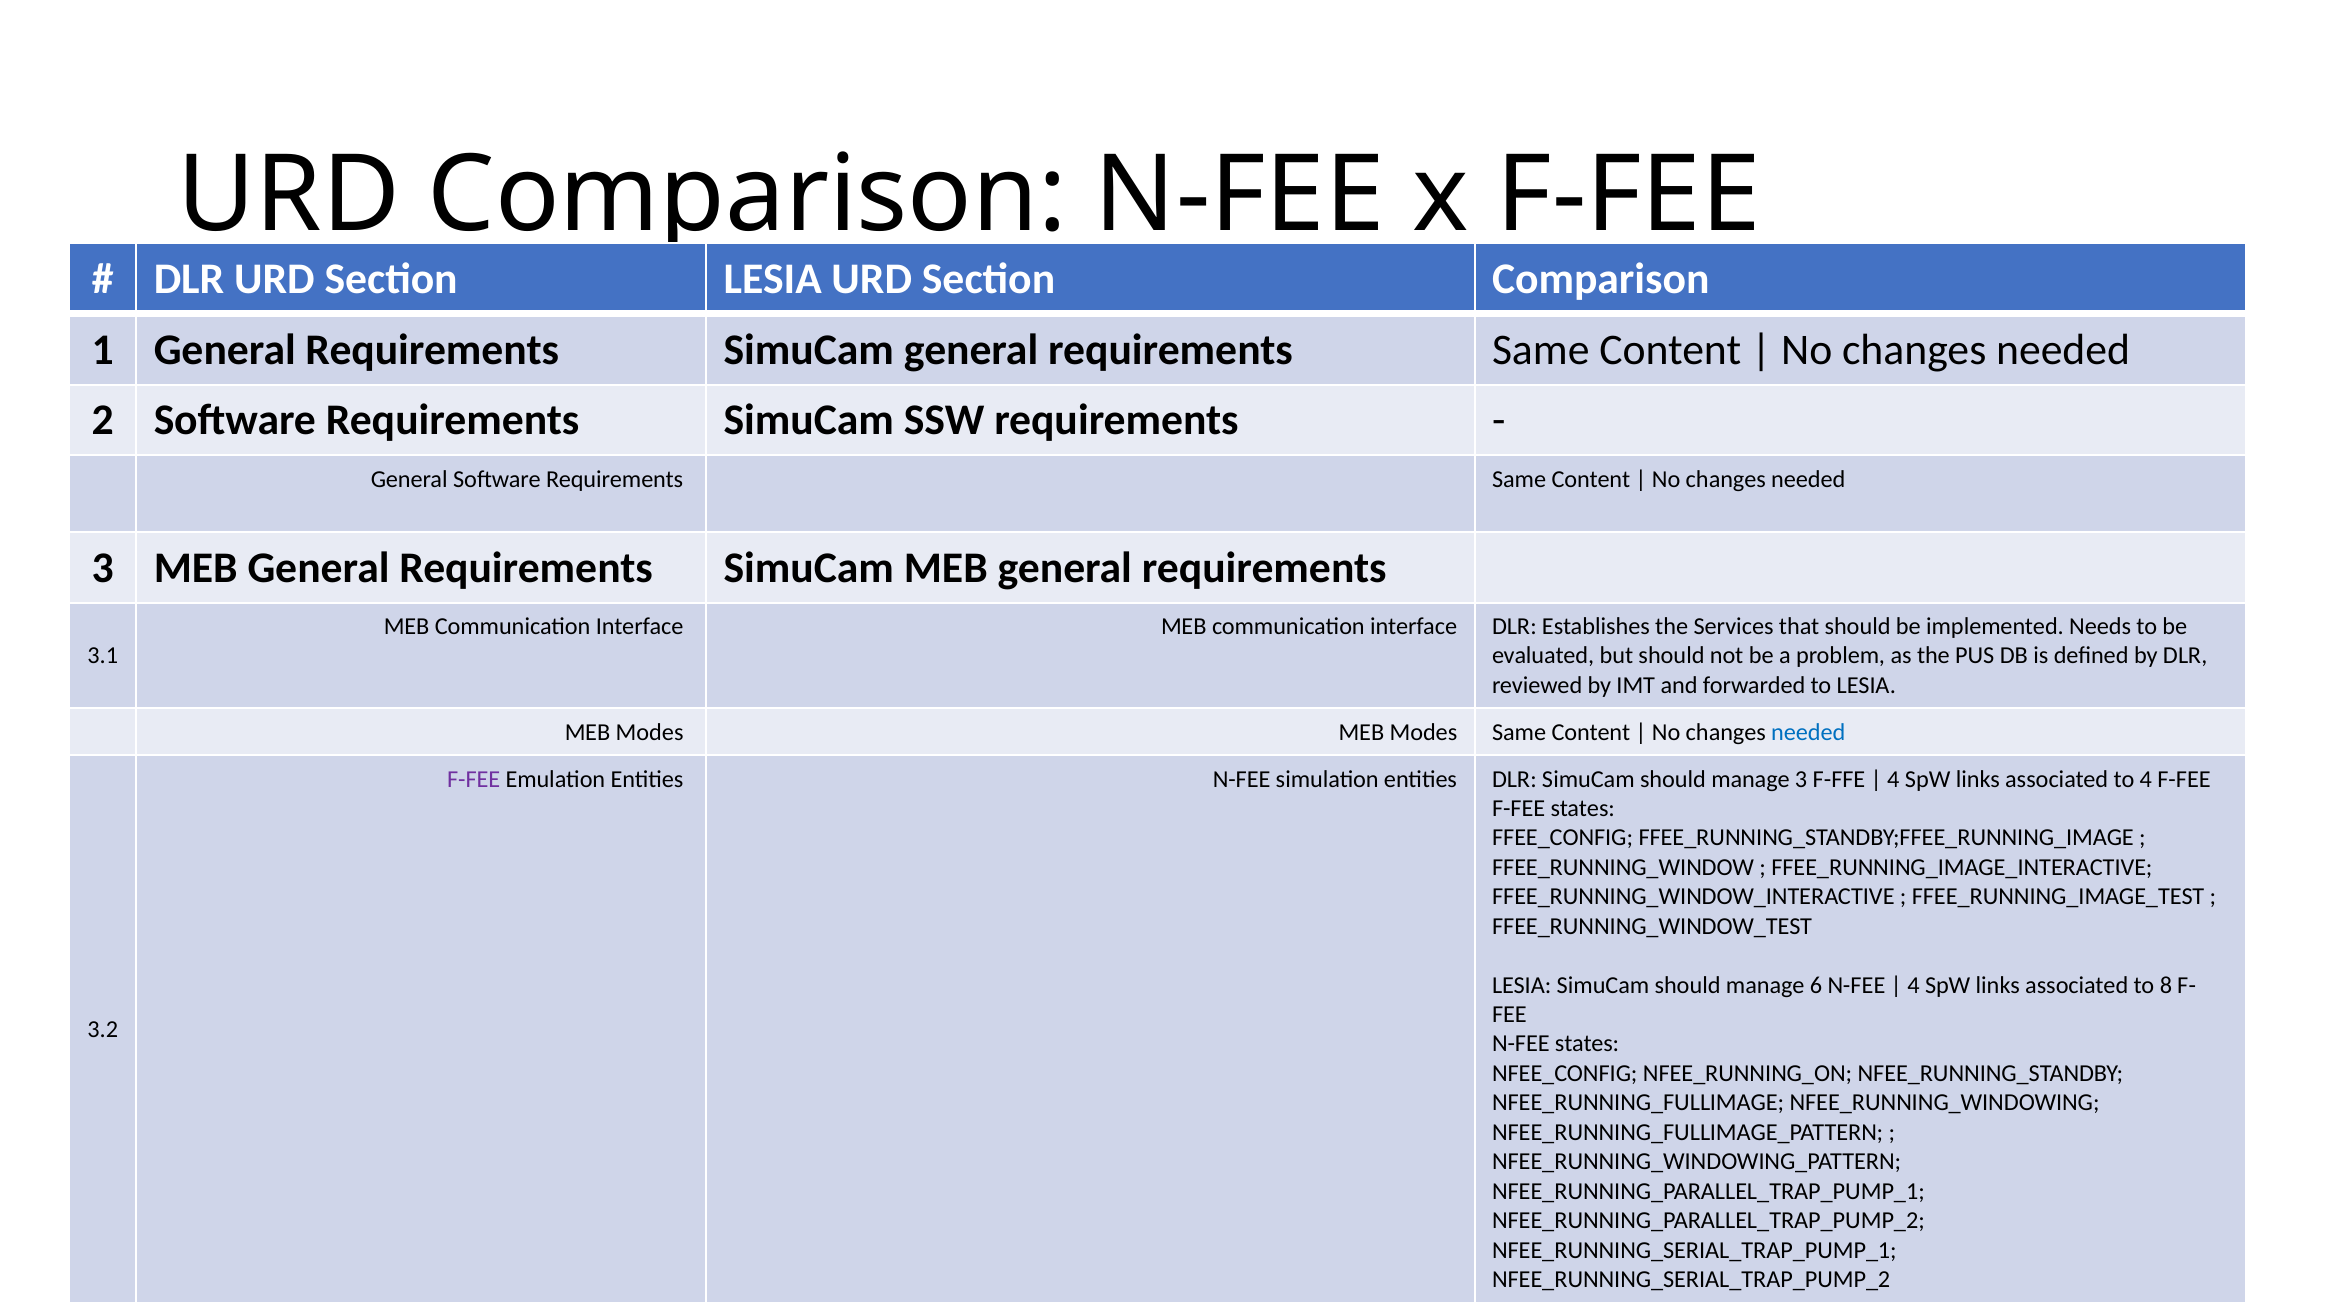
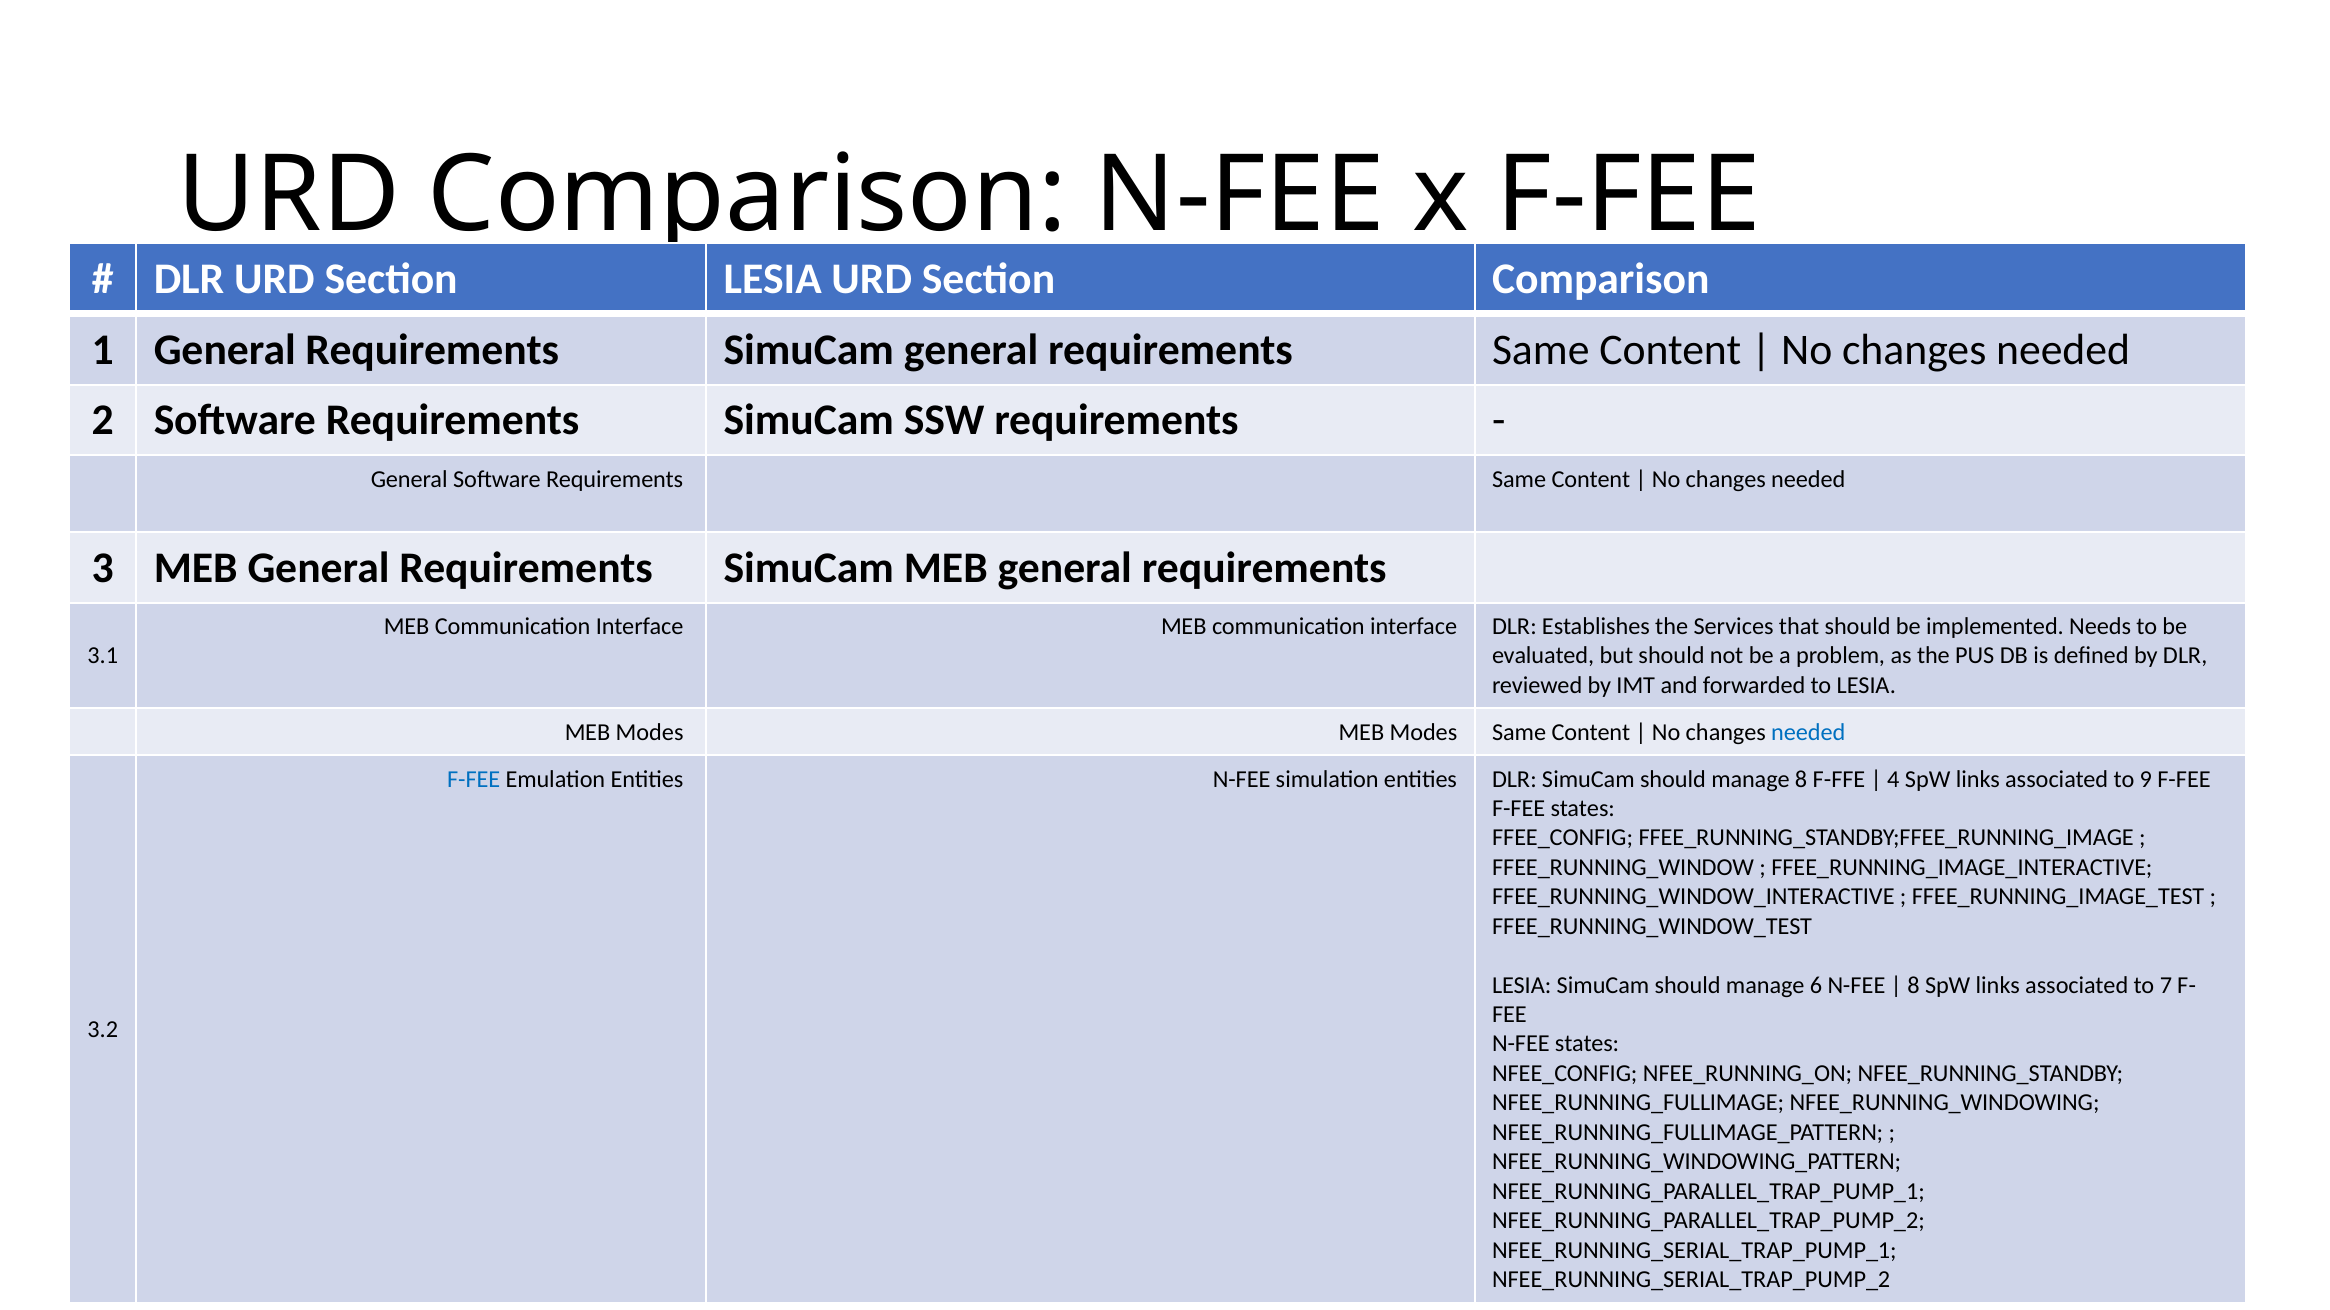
F-FEE colour: purple -> blue (474, 779)
manage 3: 3 -> 8 (1801, 779)
to 4: 4 -> 9 (2146, 779)
4: 4 -> 8 (1913, 986)
8: 8 -> 7 (2166, 986)
